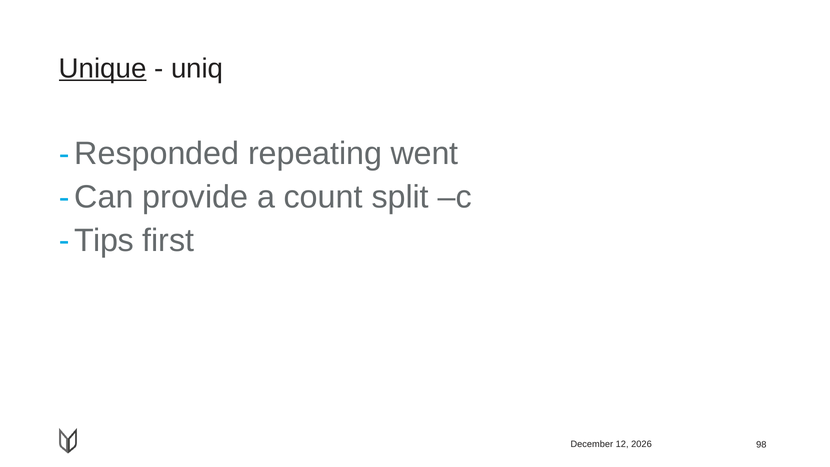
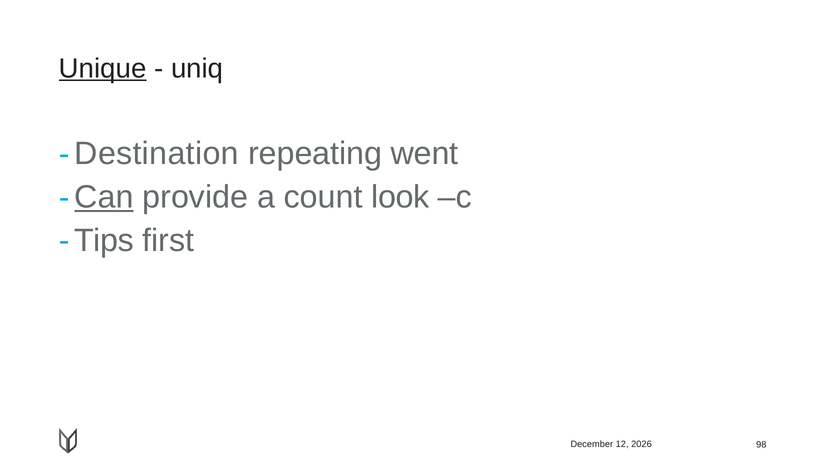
Responded: Responded -> Destination (157, 154)
Can underline: none -> present (104, 197)
split: split -> look (400, 197)
